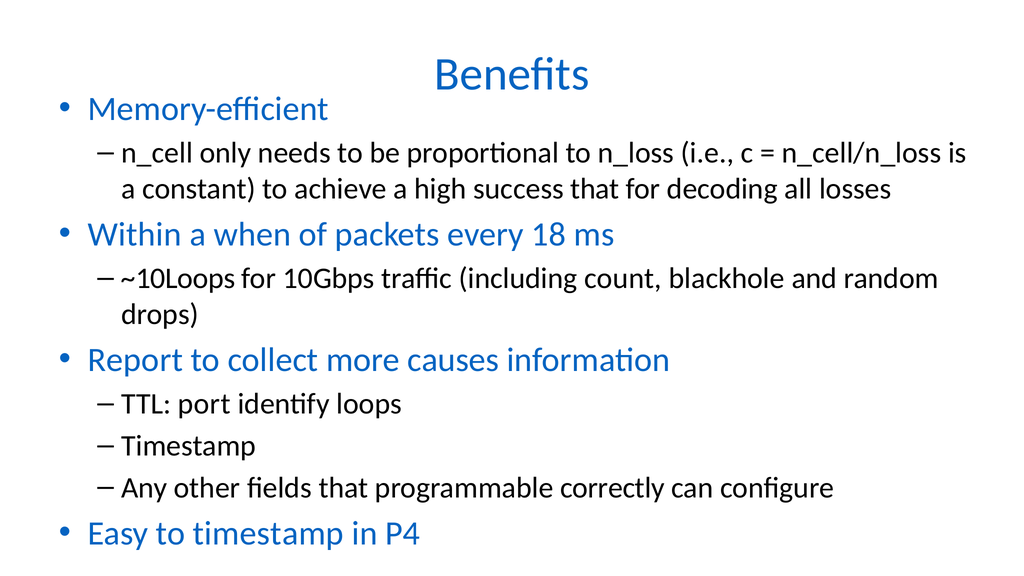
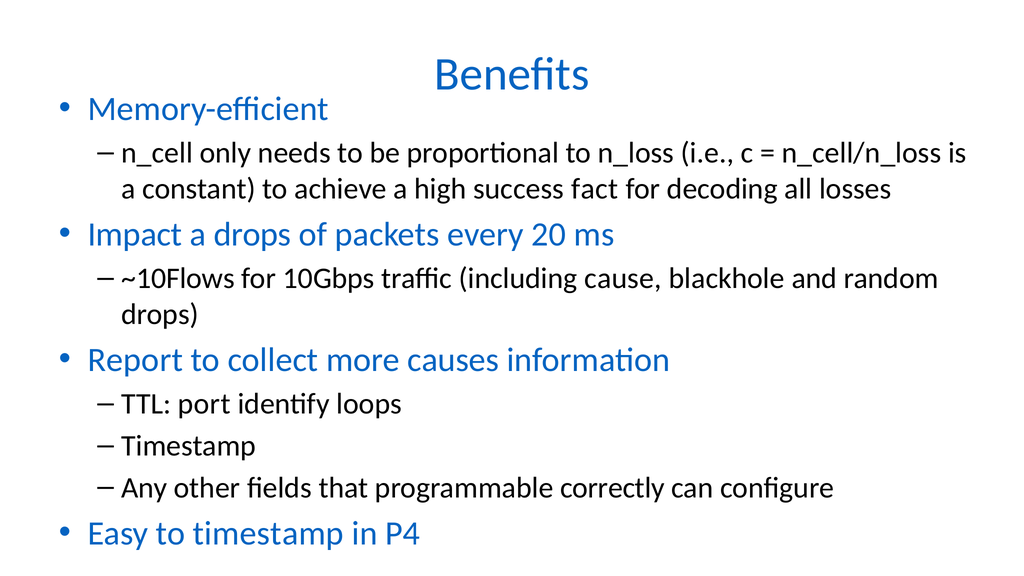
success that: that -> fact (595, 189)
Within: Within -> Impact (135, 234)
a when: when -> drops (252, 234)
18: 18 -> 20 (549, 234)
~10Loops: ~10Loops -> ~10Flows (178, 279)
count: count -> cause (623, 279)
